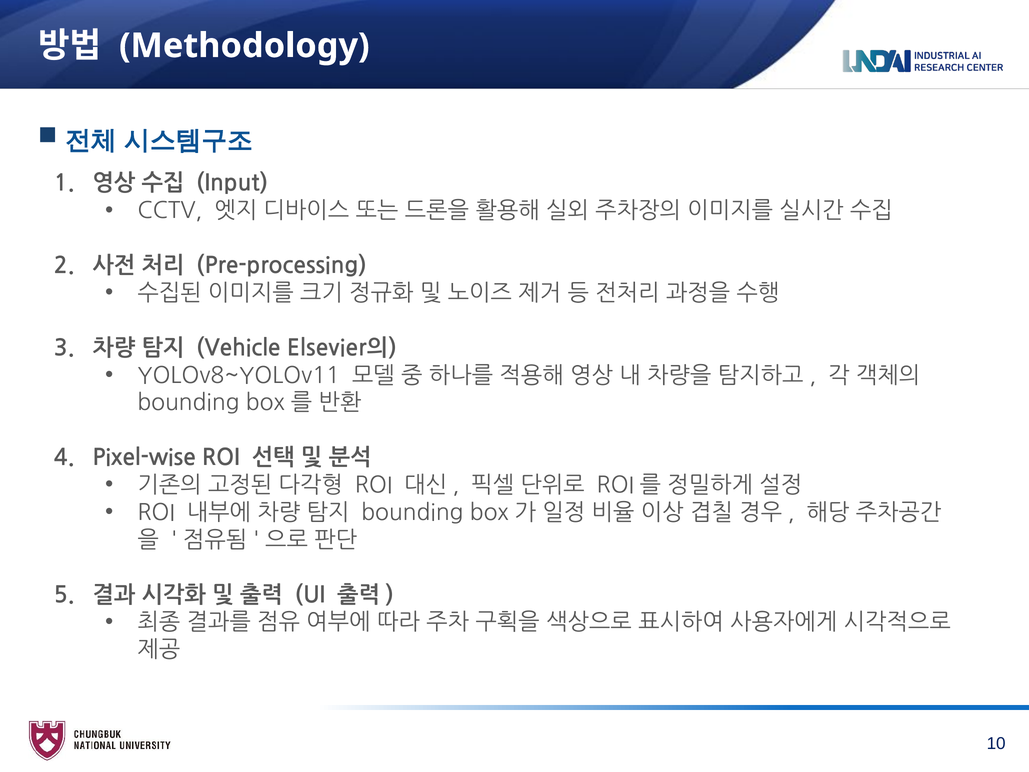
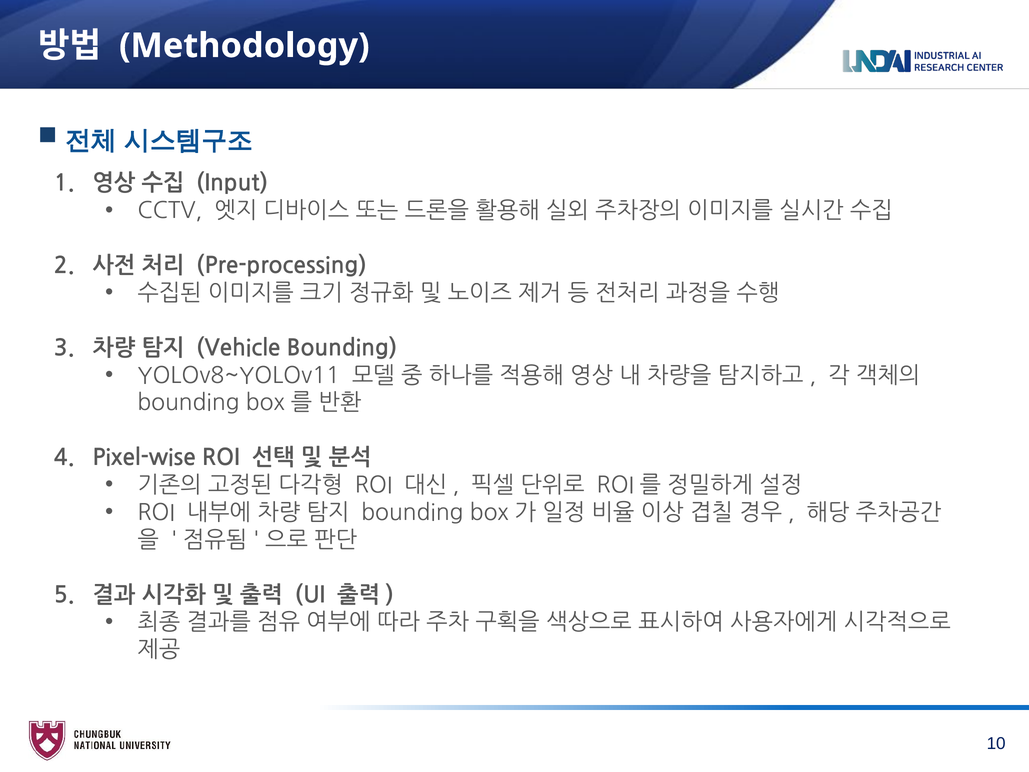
Vehicle Elsevier의: Elsevier의 -> Bounding (342, 348)
